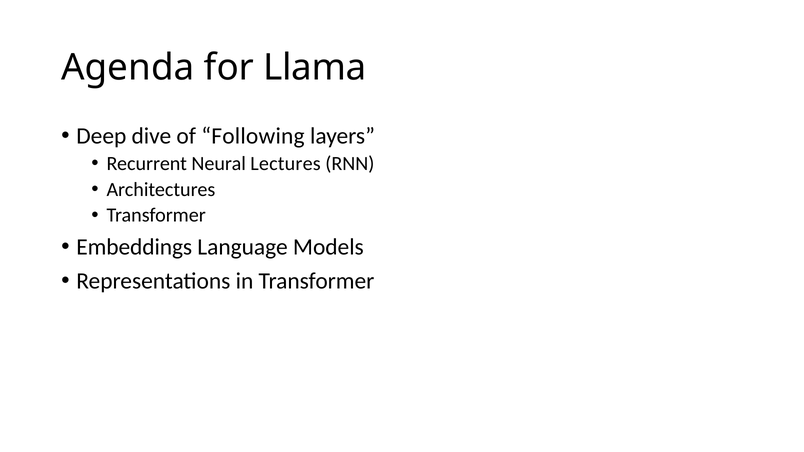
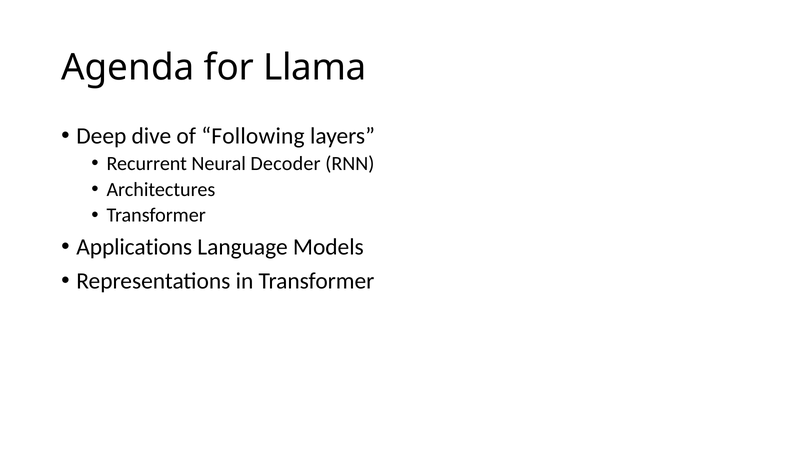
Lectures: Lectures -> Decoder (286, 164)
Embeddings: Embeddings -> Applications (134, 247)
